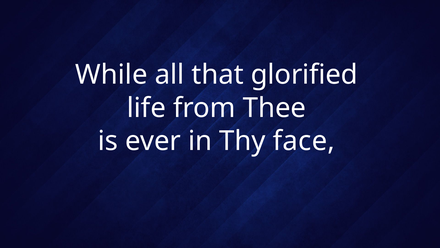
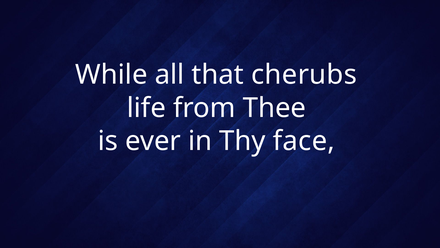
glorified: glorified -> cherubs (304, 75)
